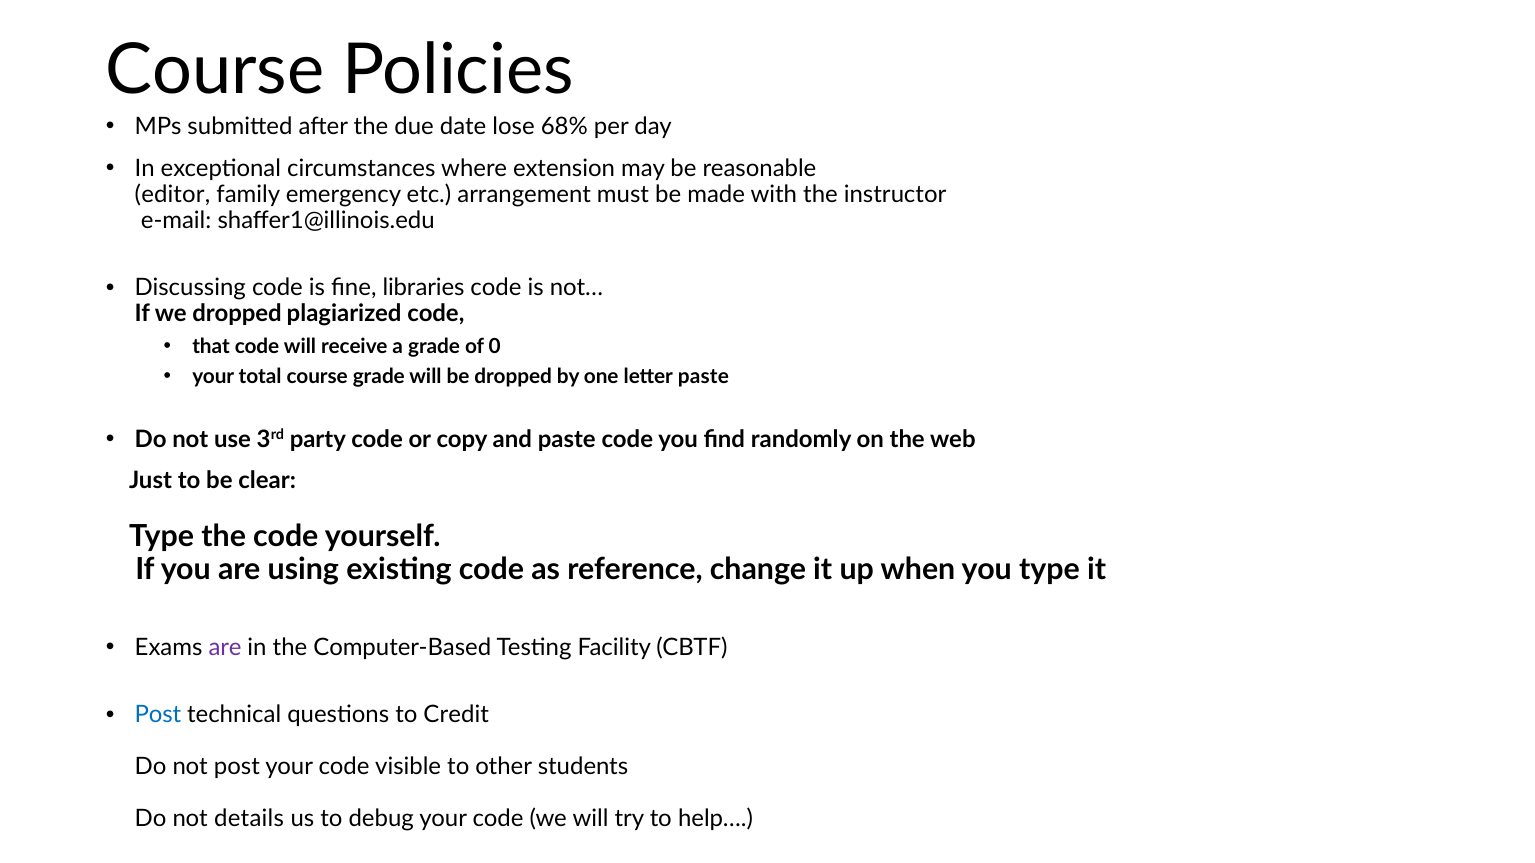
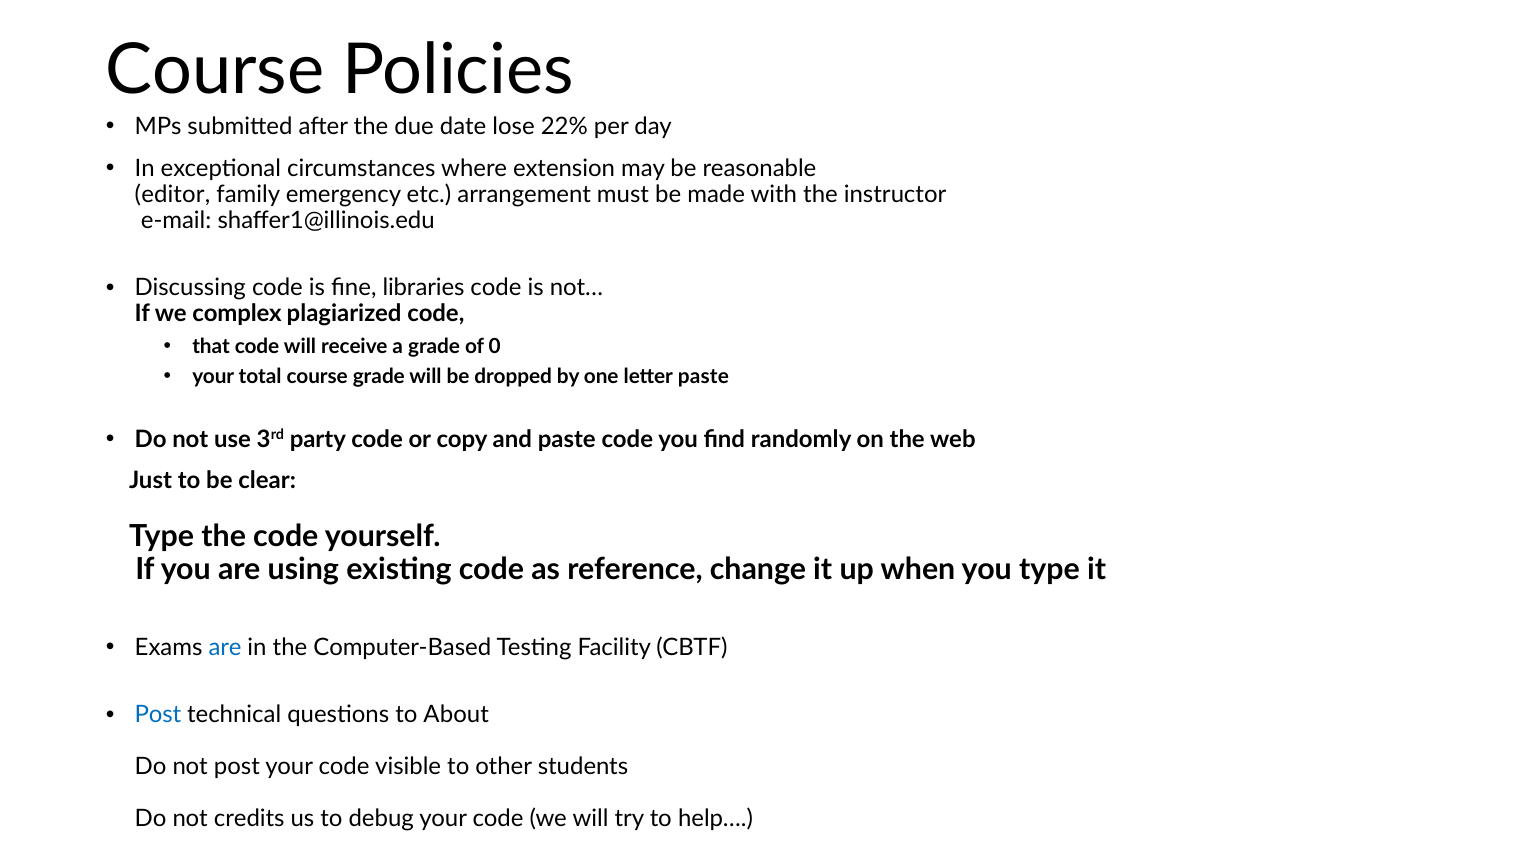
68%: 68% -> 22% (564, 127)
we dropped: dropped -> complex (237, 314)
are colour: purple -> blue (225, 648)
Credit: Credit -> About (456, 715)
details: details -> credits (249, 819)
